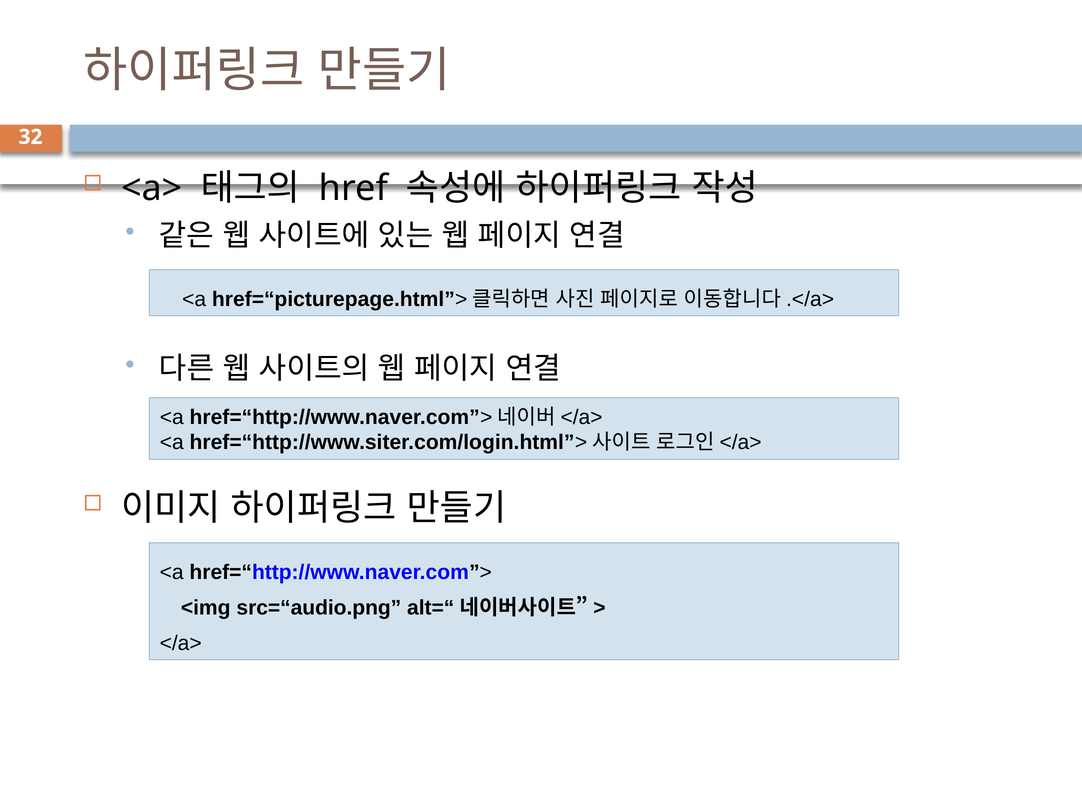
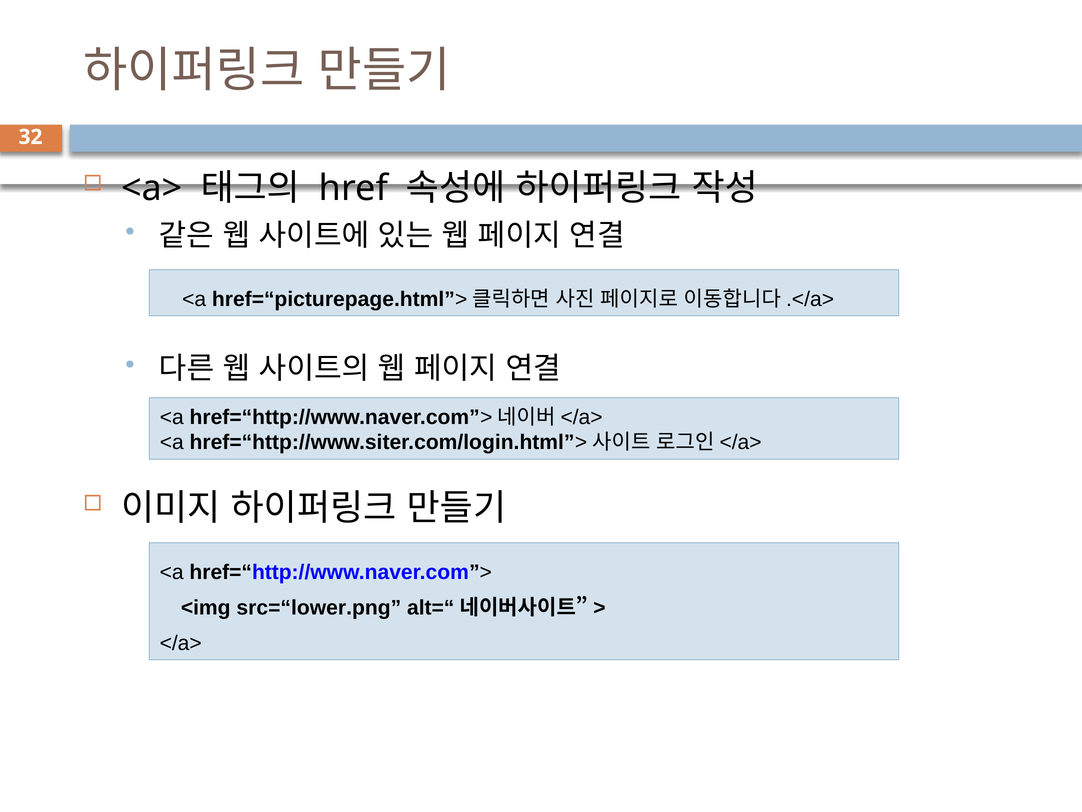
src=“audio.png: src=“audio.png -> src=“lower.png (319, 607)
